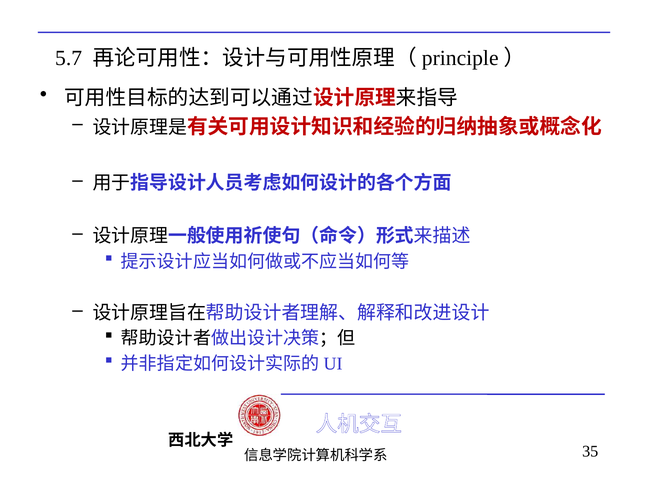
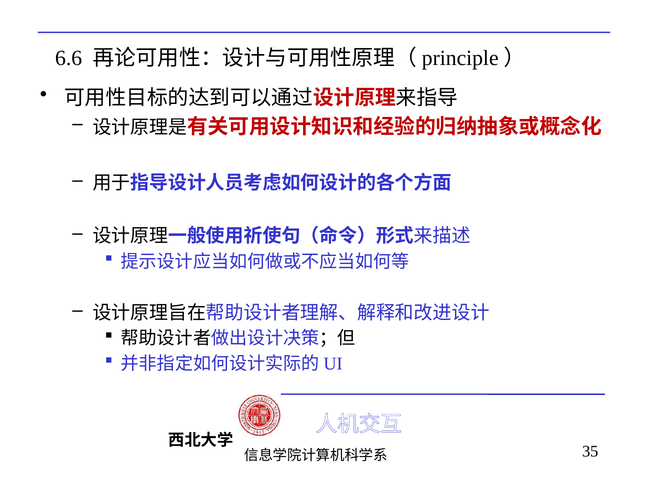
5.7: 5.7 -> 6.6 (69, 58)
